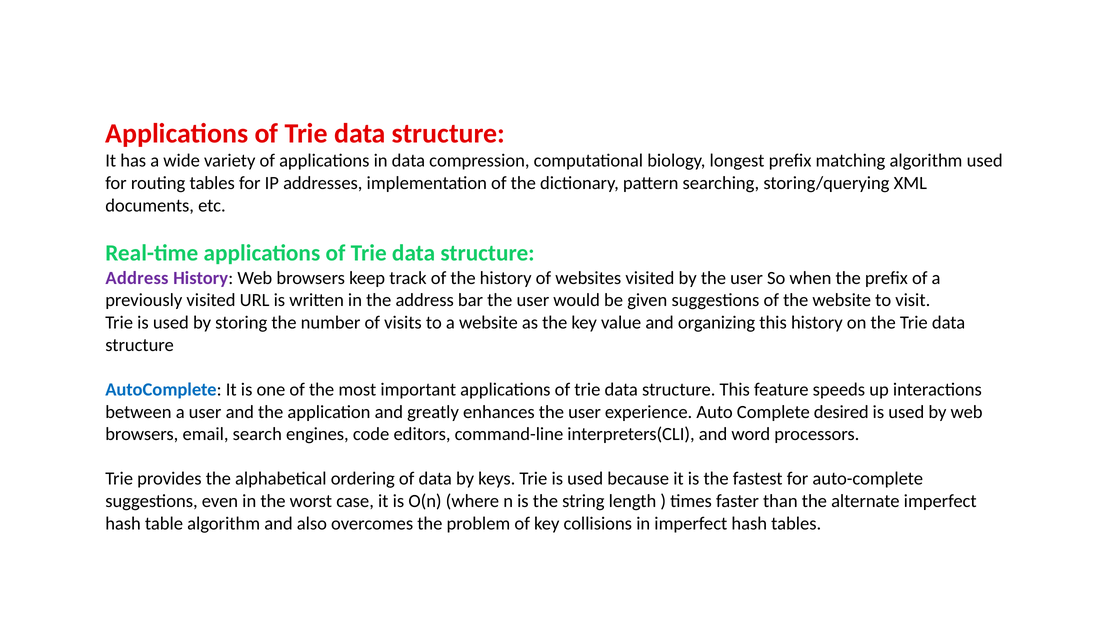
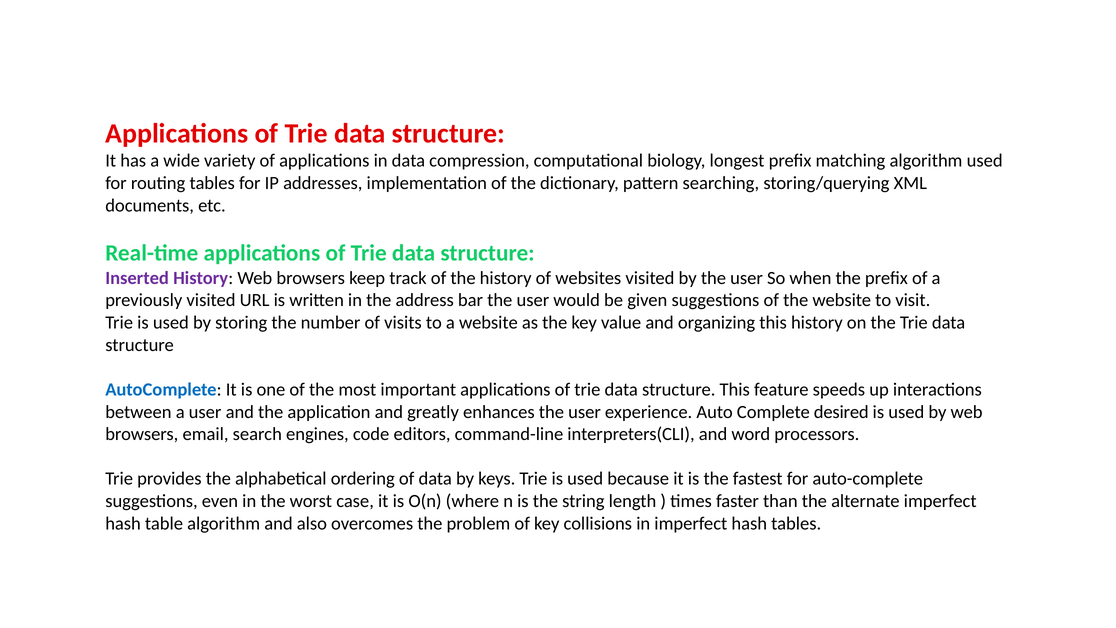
Address: Address -> Inserted (137, 278)
